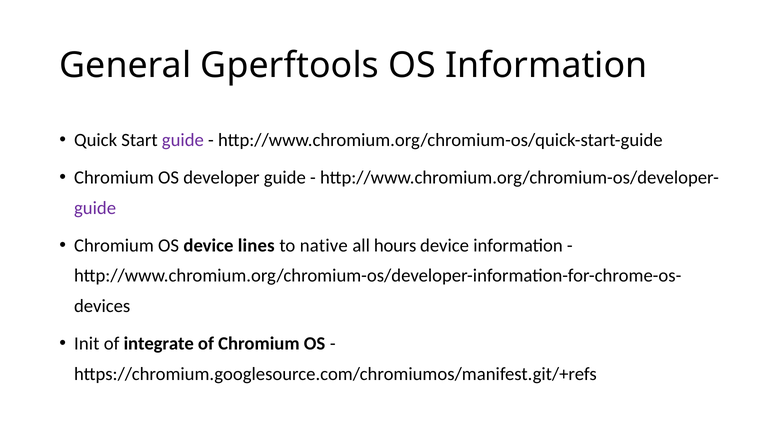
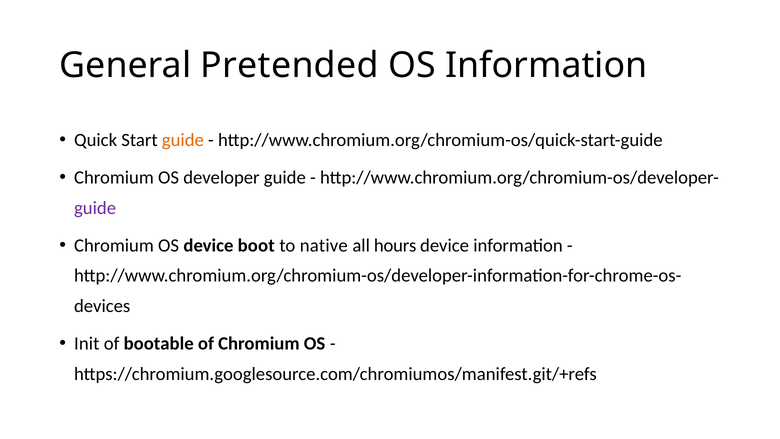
Gperftools: Gperftools -> Pretended (290, 66)
guide colour: purple -> orange (183, 140)
lines: lines -> boot (256, 245)
integrate: integrate -> bootable (159, 343)
